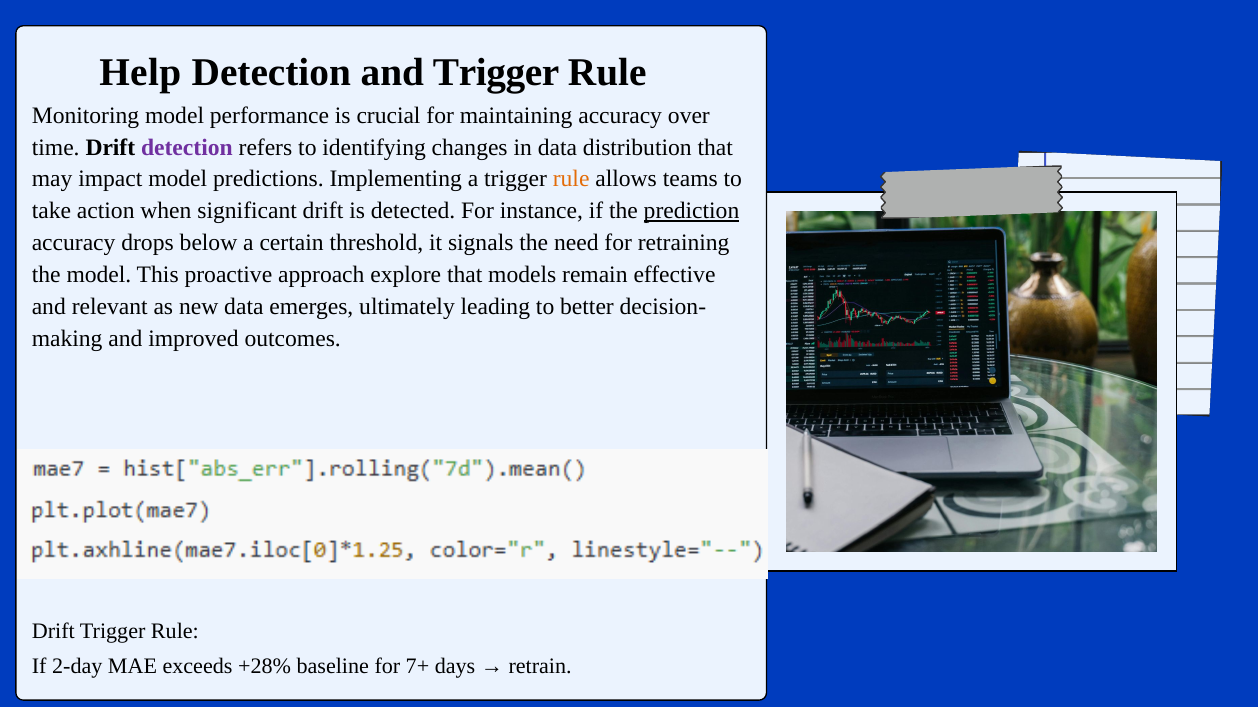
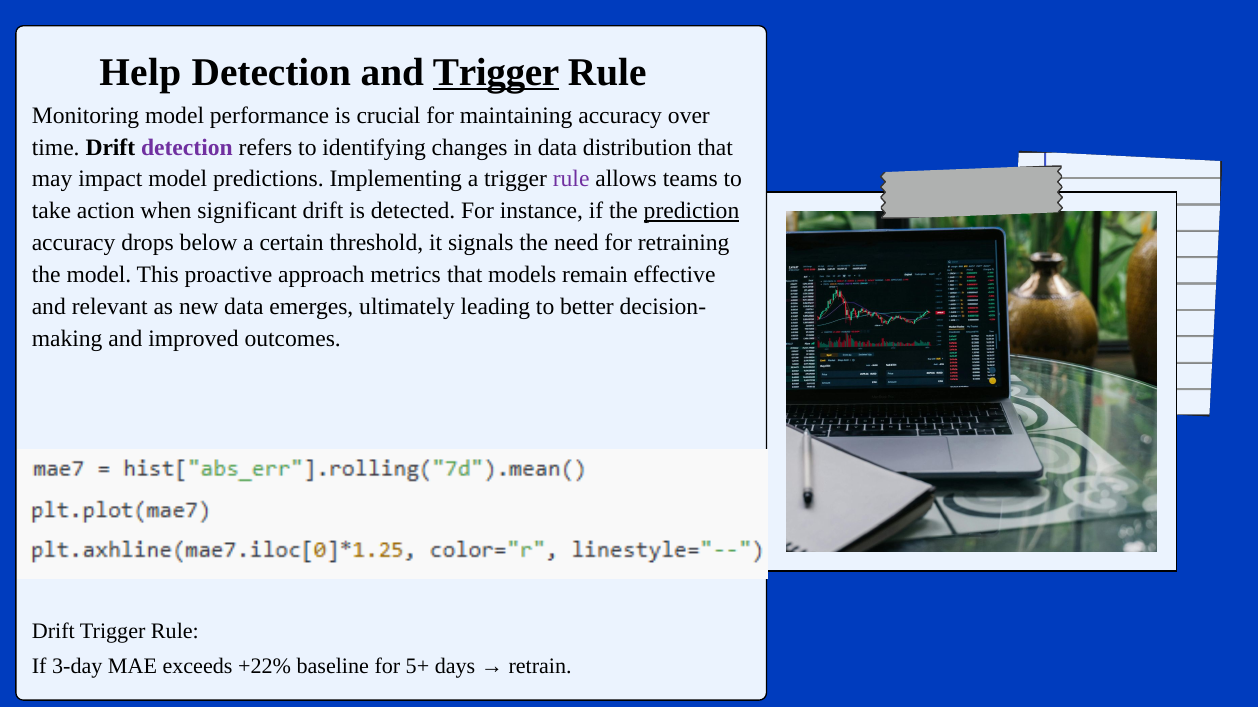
Trigger underline: none -> present (496, 72)
rule colour: orange -> purple (571, 179)
explore: explore -> metrics (406, 275)
2-day: 2-day -> 3-day (77, 667)
+28%: +28% -> +22% (265, 667)
7+: 7+ -> 5+ (418, 667)
